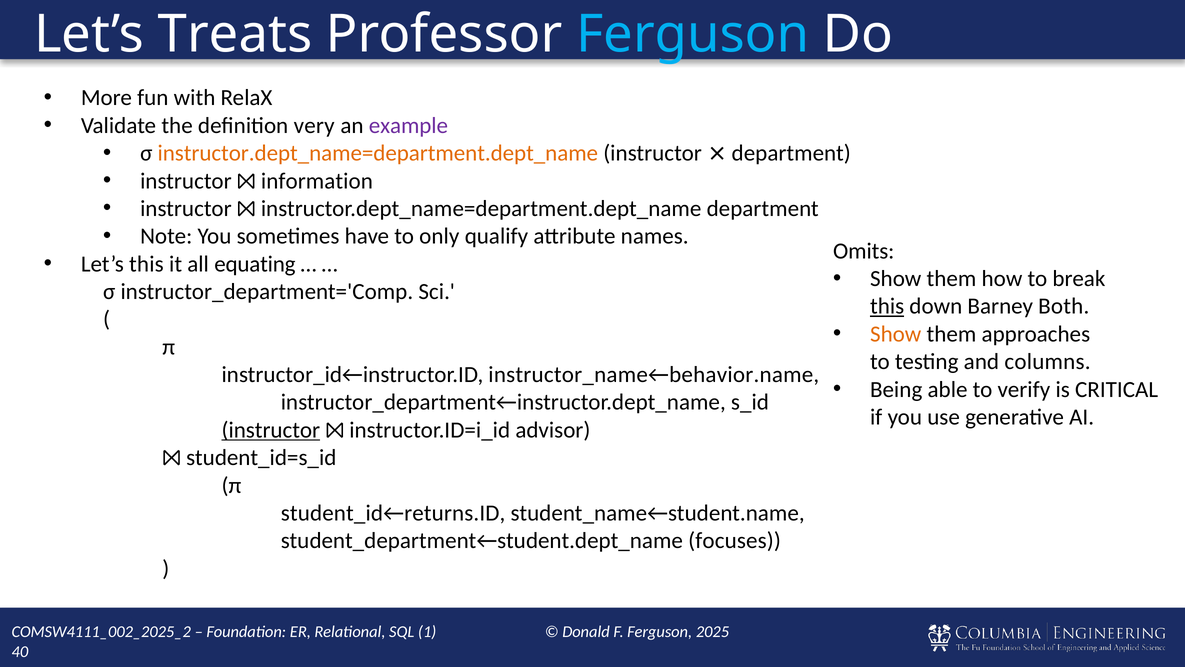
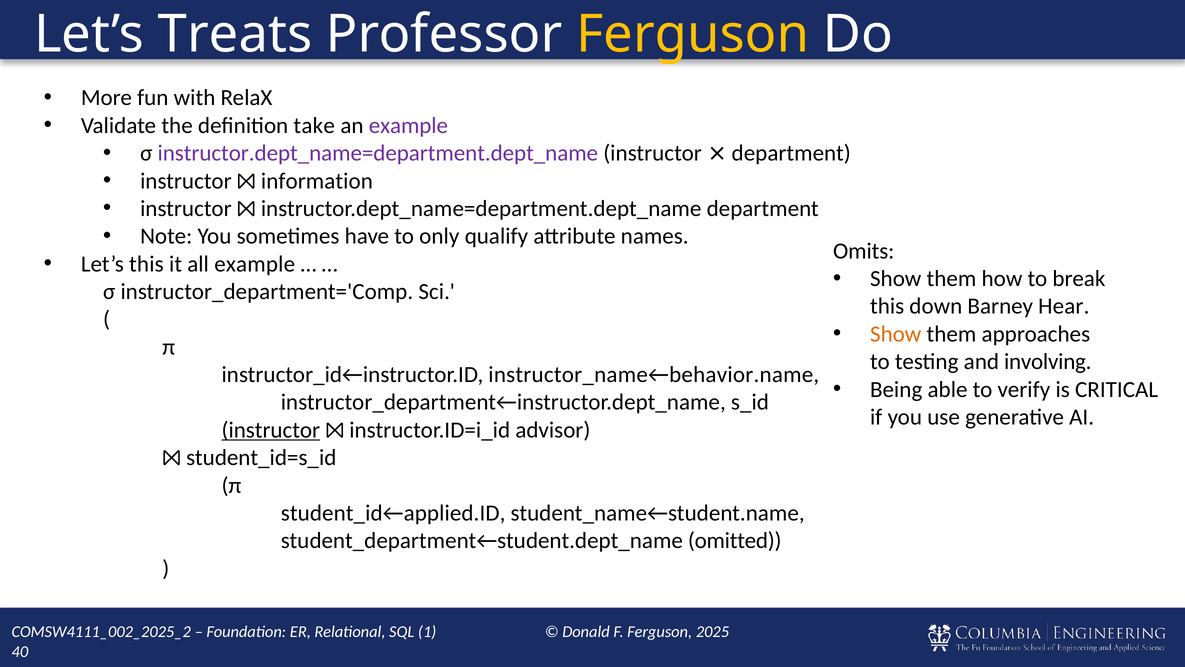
Ferguson colour: light blue -> yellow (693, 34)
very: very -> take (314, 125)
instructor.dept_name=department.dept_name colour: orange -> purple (378, 153)
all equating: equating -> example (255, 264)
this underline: present -> none (887, 306)
Both: Both -> Hear (1064, 306)
columns: columns -> involving (1048, 362)
student_id←returns.ID: student_id←returns.ID -> student_id←applied.ID (393, 513)
focuses: focuses -> omitted (735, 540)
